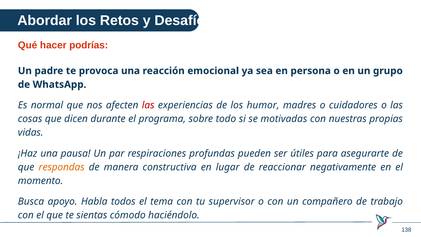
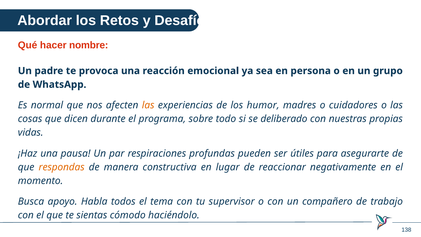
podrías: podrías -> nombre (89, 45)
las colour: red -> orange (148, 105)
motivadas: motivadas -> deliberado (284, 119)
